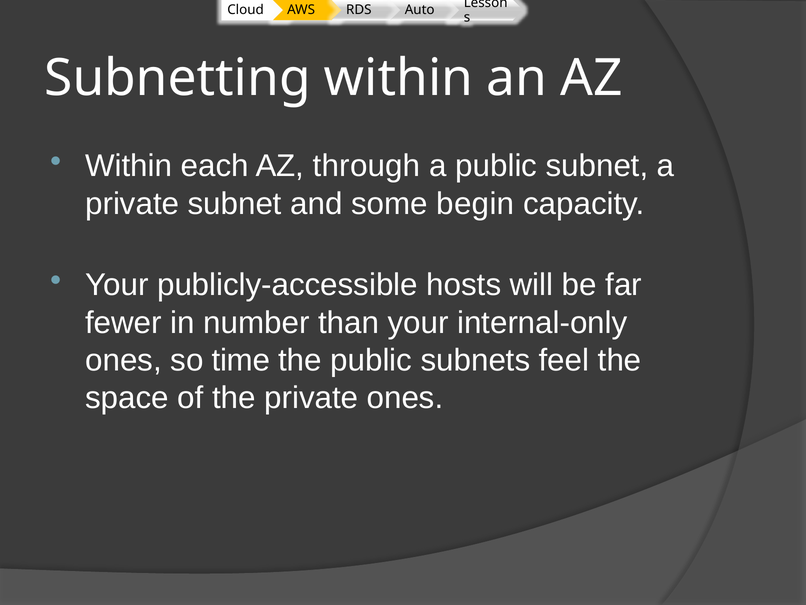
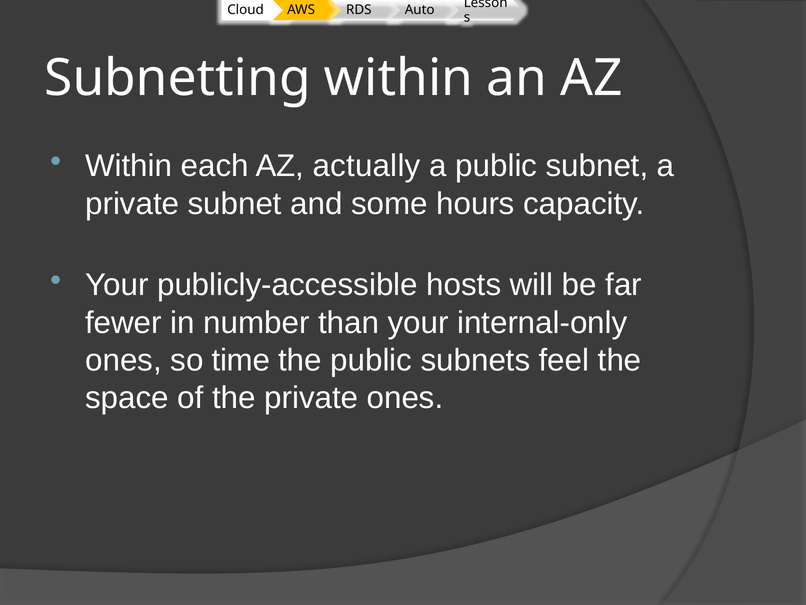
through: through -> actually (367, 166)
begin: begin -> hours (475, 203)
